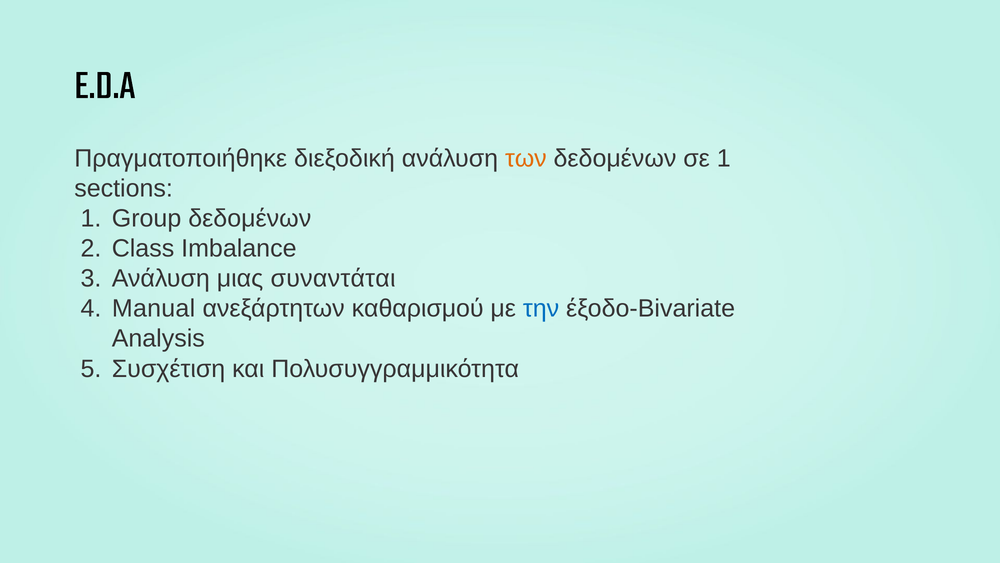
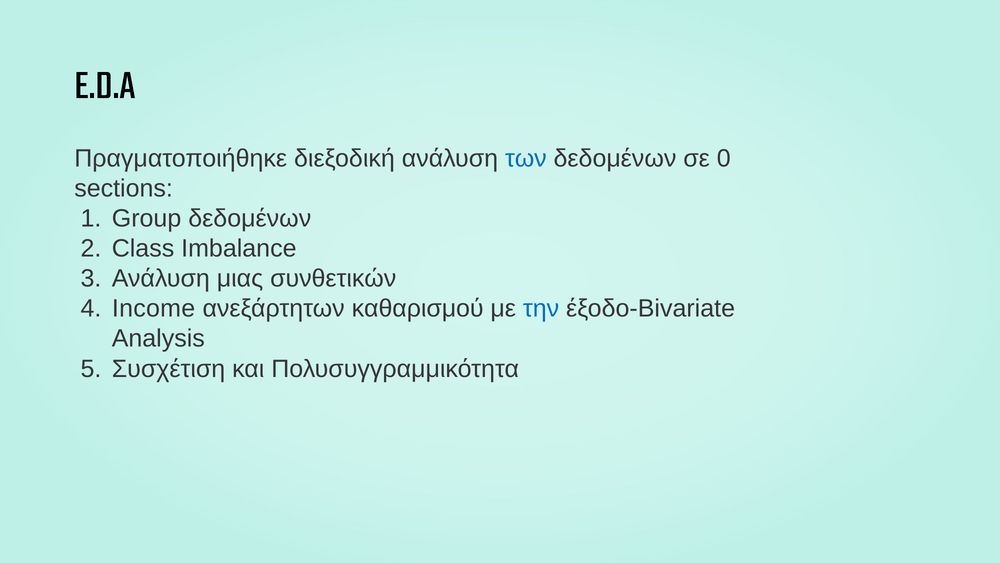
των colour: orange -> blue (526, 158)
σε 1: 1 -> 0 (724, 158)
συναντάται: συναντάται -> συνθετικών (333, 278)
Manual: Manual -> Income (154, 308)
